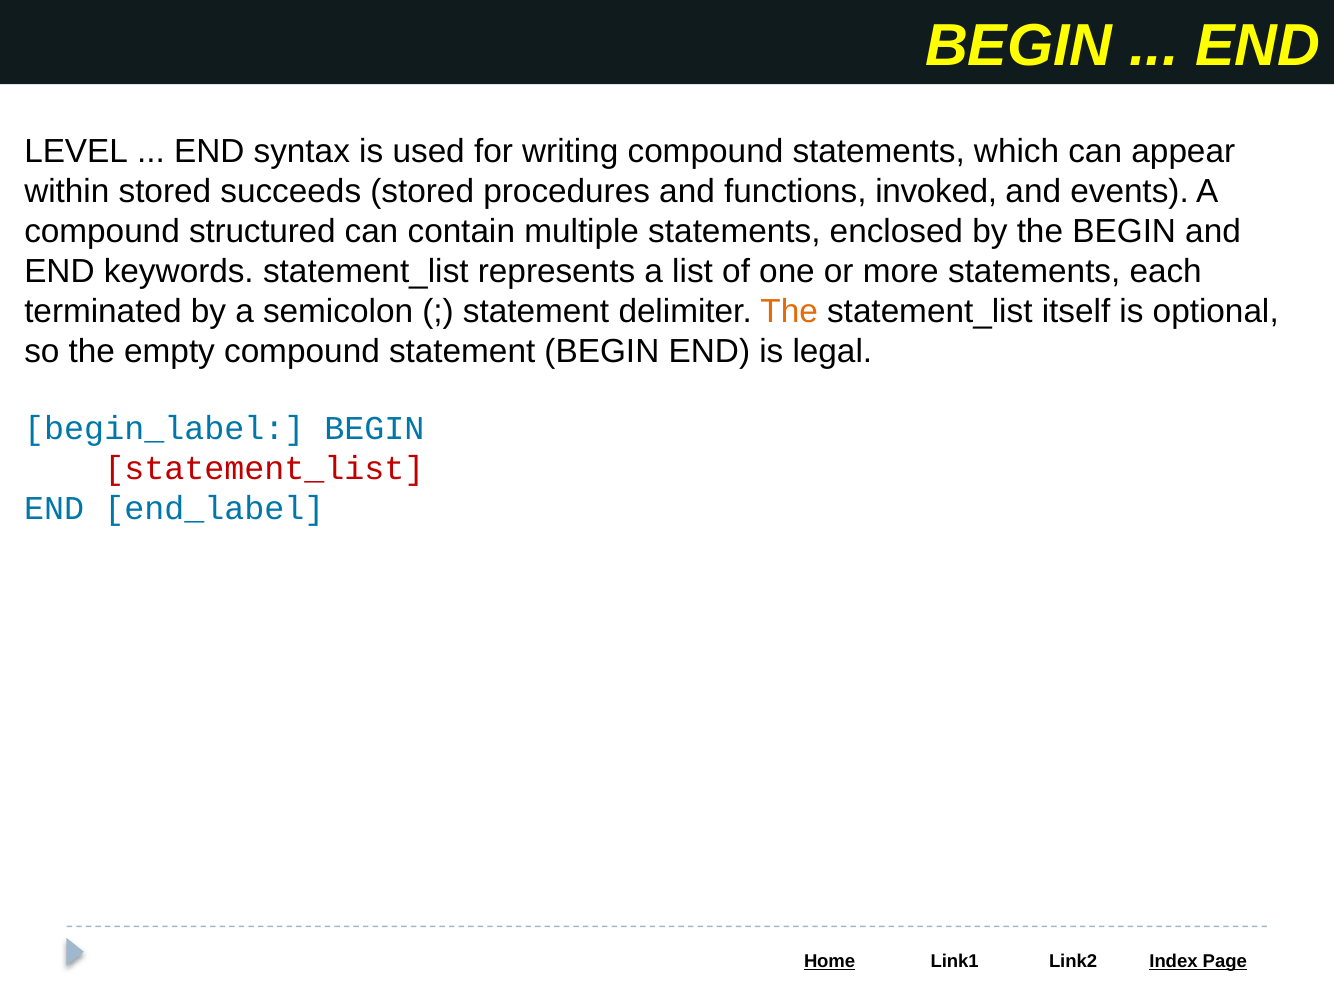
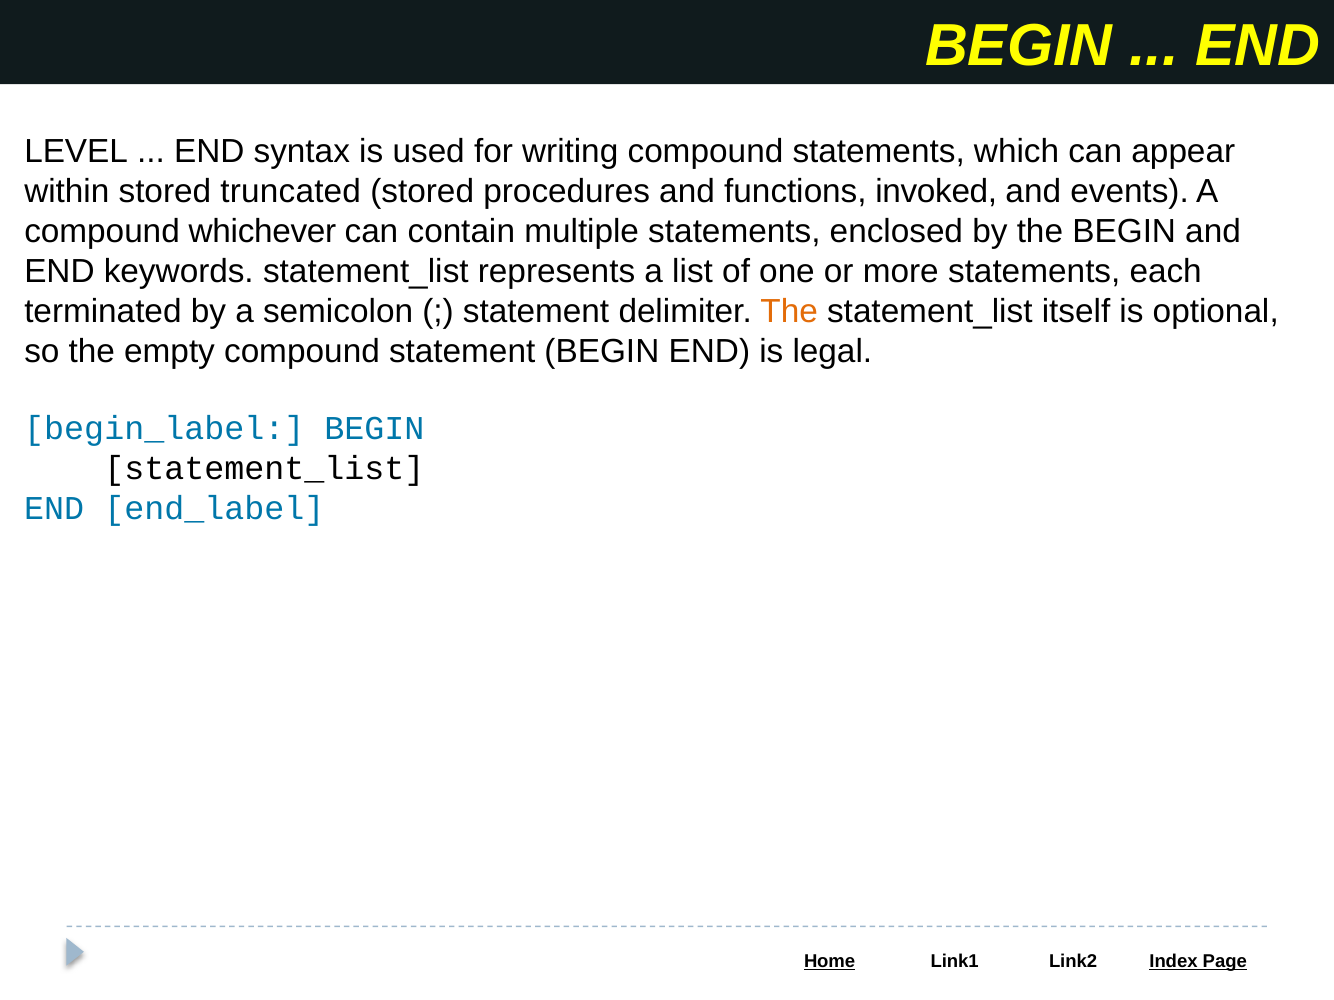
succeeds: succeeds -> truncated (291, 191)
structured: structured -> whichever (262, 231)
statement_list colour: red -> black (264, 469)
